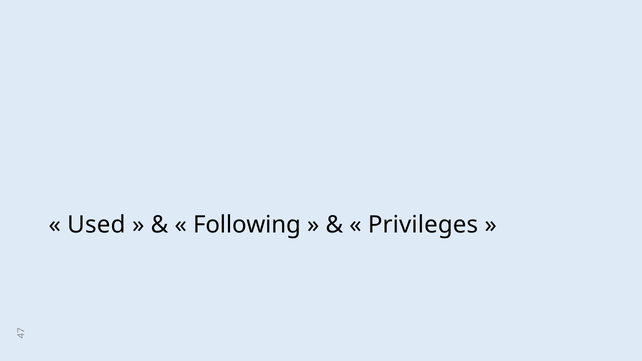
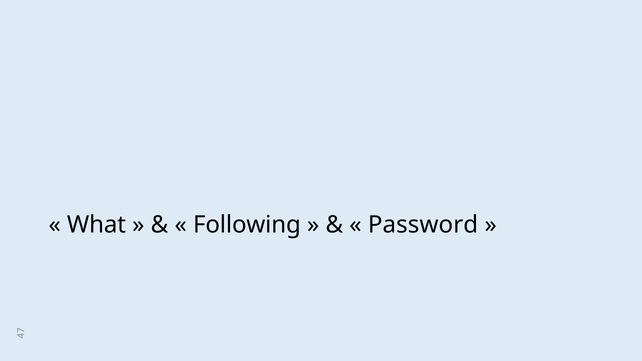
Used: Used -> What (97, 225)
Privileges: Privileges -> Password (423, 225)
